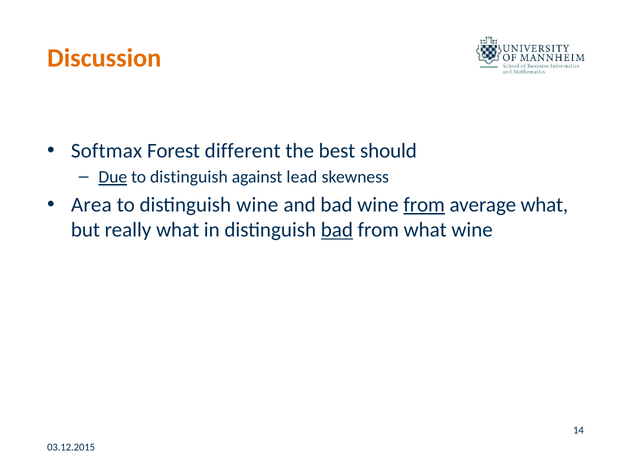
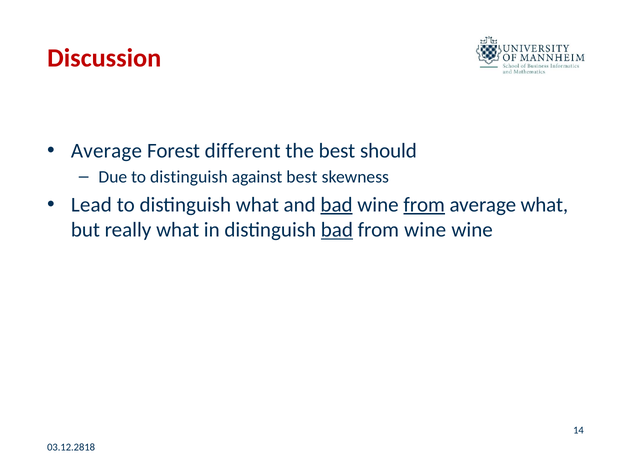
Discussion colour: orange -> red (104, 58)
Softmax: Softmax -> Average (106, 151)
Due underline: present -> none (113, 177)
against lead: lead -> best (302, 177)
Area: Area -> Lead (91, 205)
distinguish wine: wine -> what (257, 205)
bad underline: none -> present (337, 205)
from what: what -> wine (425, 230)
03.12.2015: 03.12.2015 -> 03.12.2818 (71, 448)
